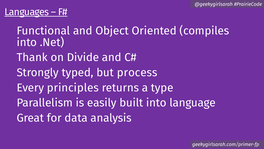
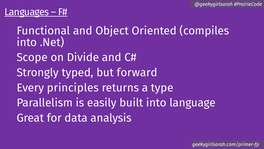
Thank: Thank -> Scope (32, 57)
process: process -> forward (137, 72)
